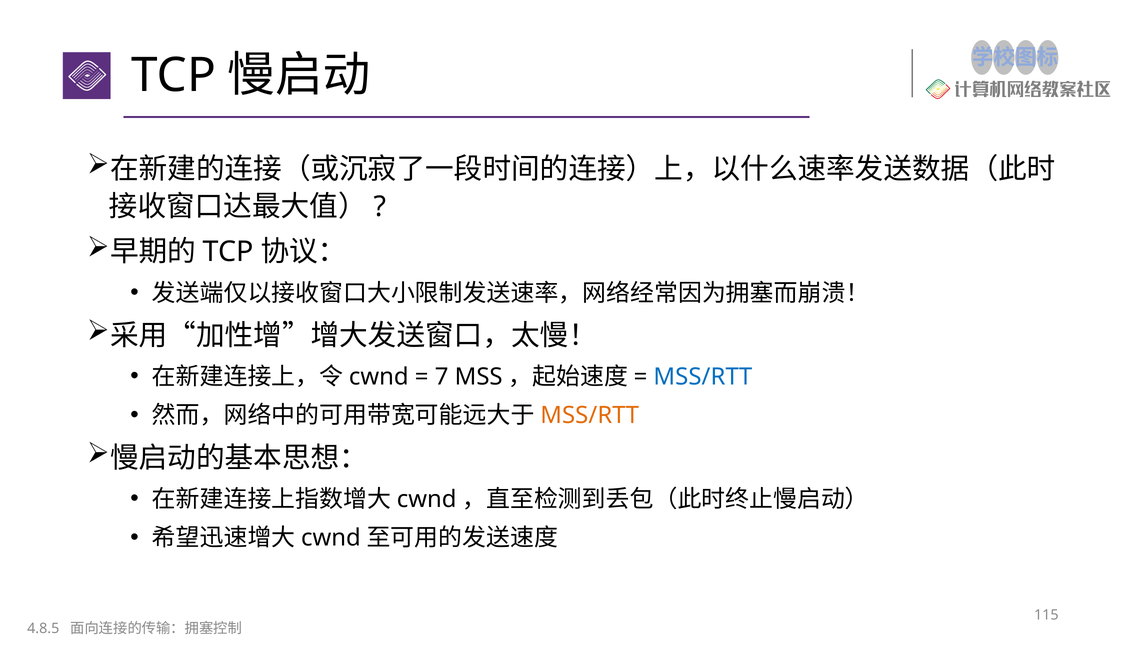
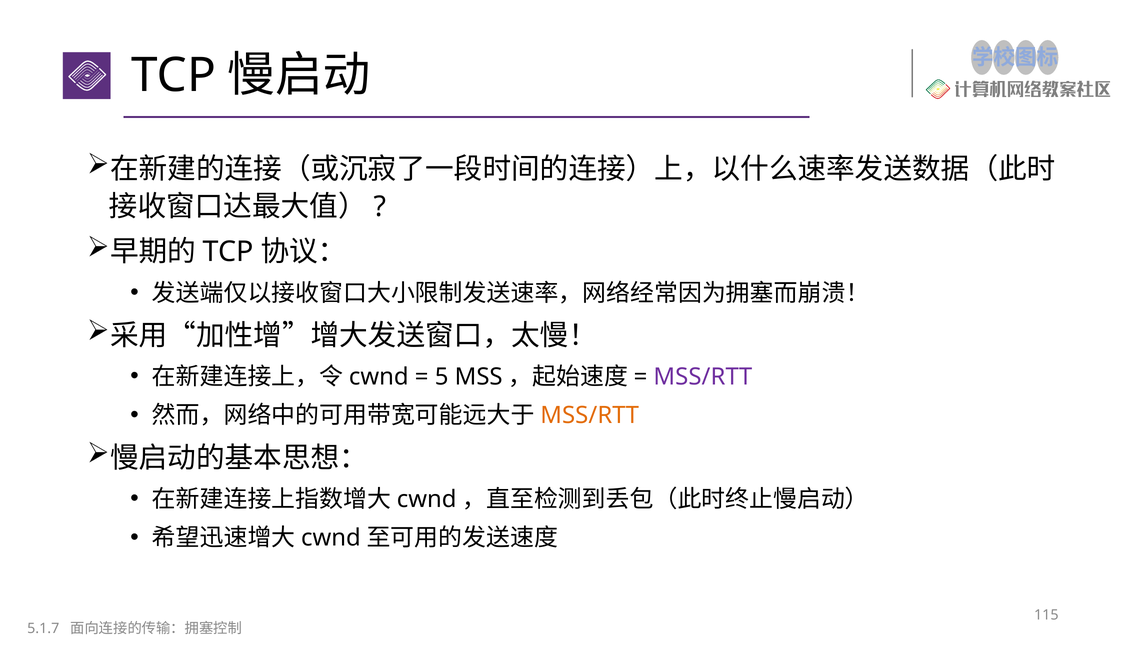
7: 7 -> 5 (442, 377)
MSS/RTT colour: blue -> purple (703, 377)
4.8.5: 4.8.5 -> 5.1.7 (43, 628)
